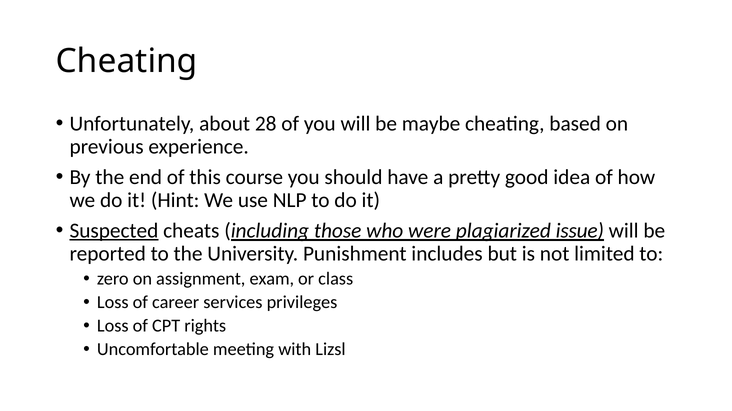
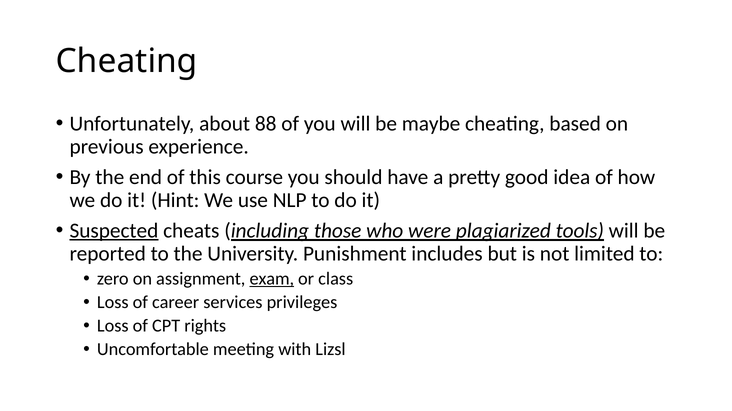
28: 28 -> 88 (266, 124)
issue: issue -> tools (580, 231)
exam underline: none -> present (272, 279)
